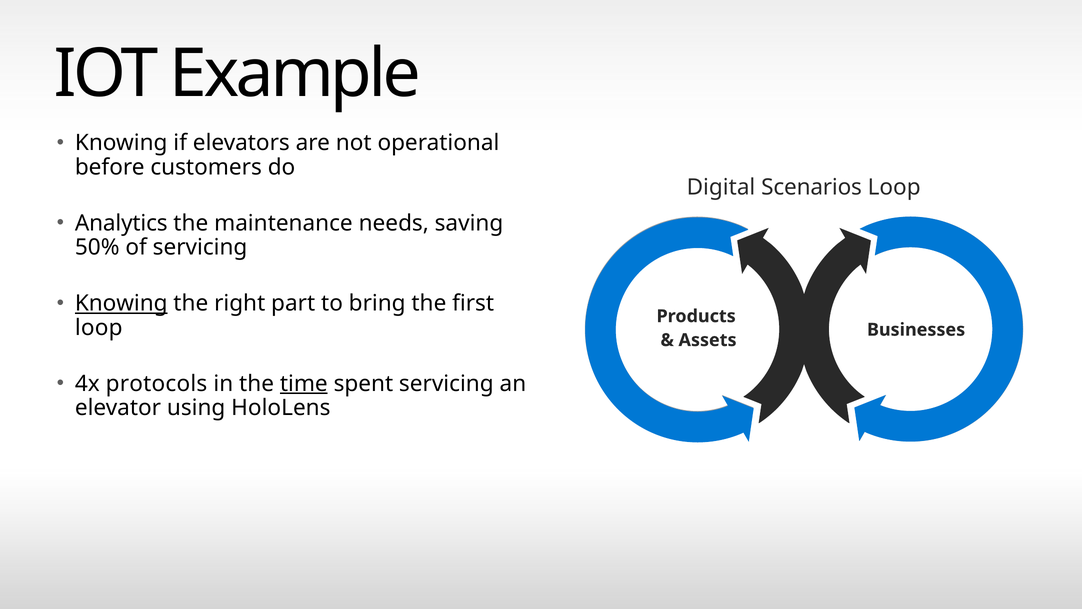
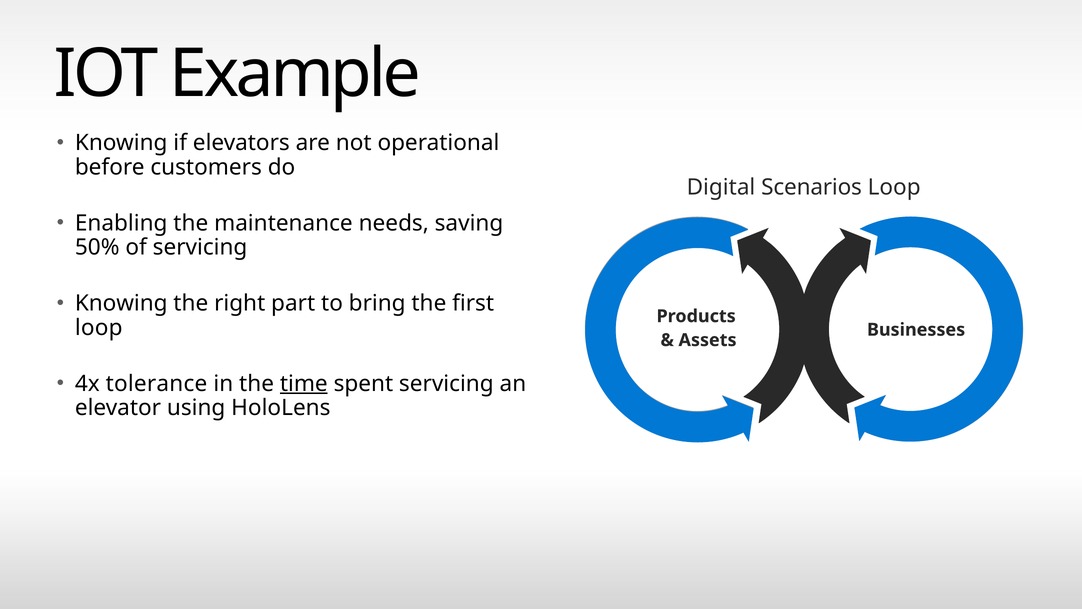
Analytics: Analytics -> Enabling (121, 223)
Knowing underline: present -> none (121, 303)
protocols: protocols -> tolerance (157, 384)
